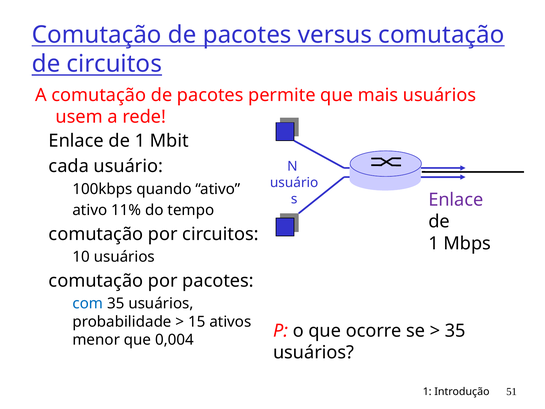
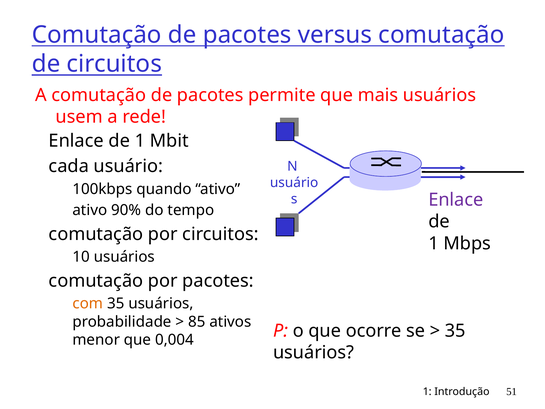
11%: 11% -> 90% (126, 210)
com colour: blue -> orange (88, 303)
15: 15 -> 85 (197, 322)
